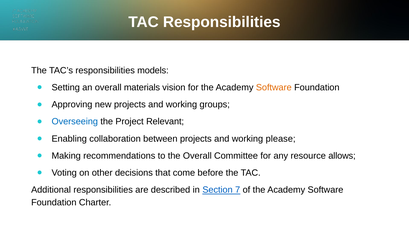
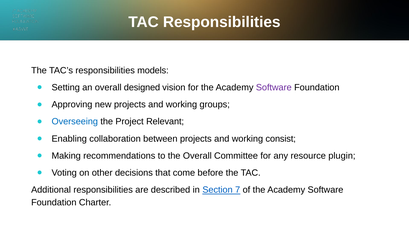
materials: materials -> designed (142, 88)
Software colour: orange -> purple (274, 88)
please: please -> consist (281, 139)
allows: allows -> plugin (342, 156)
